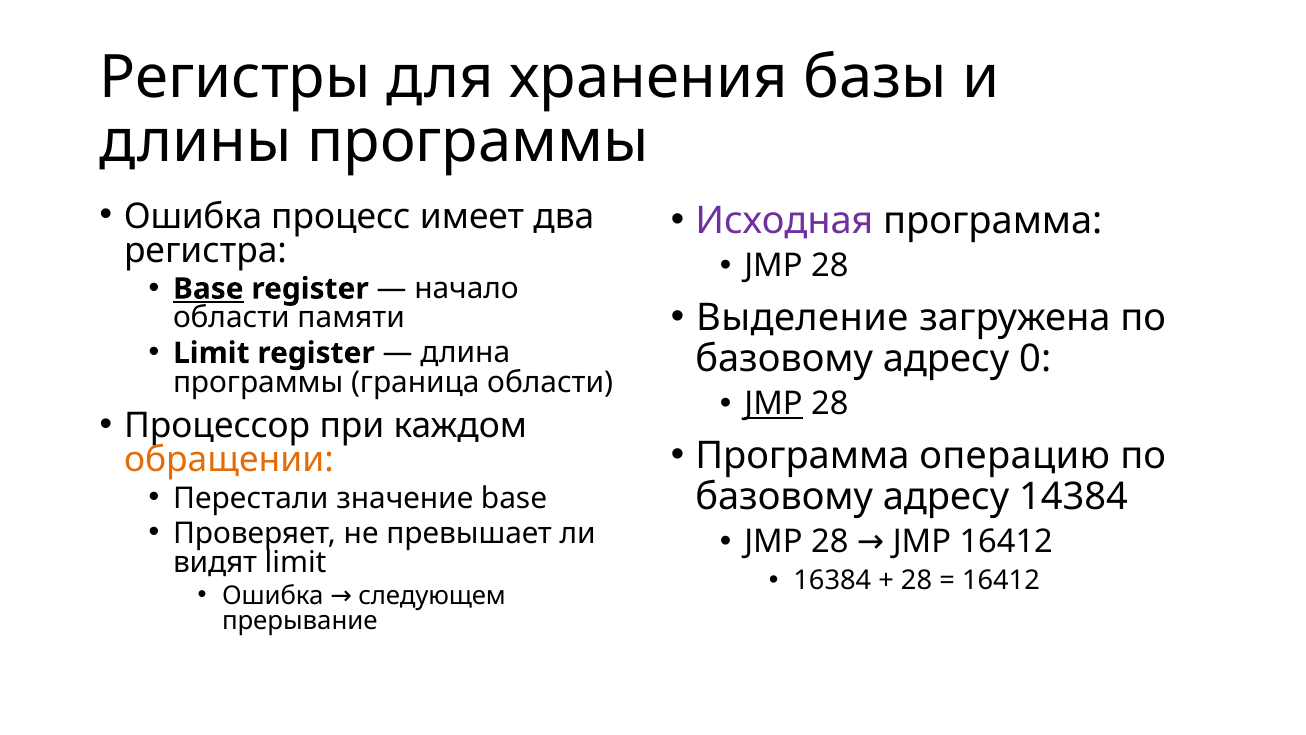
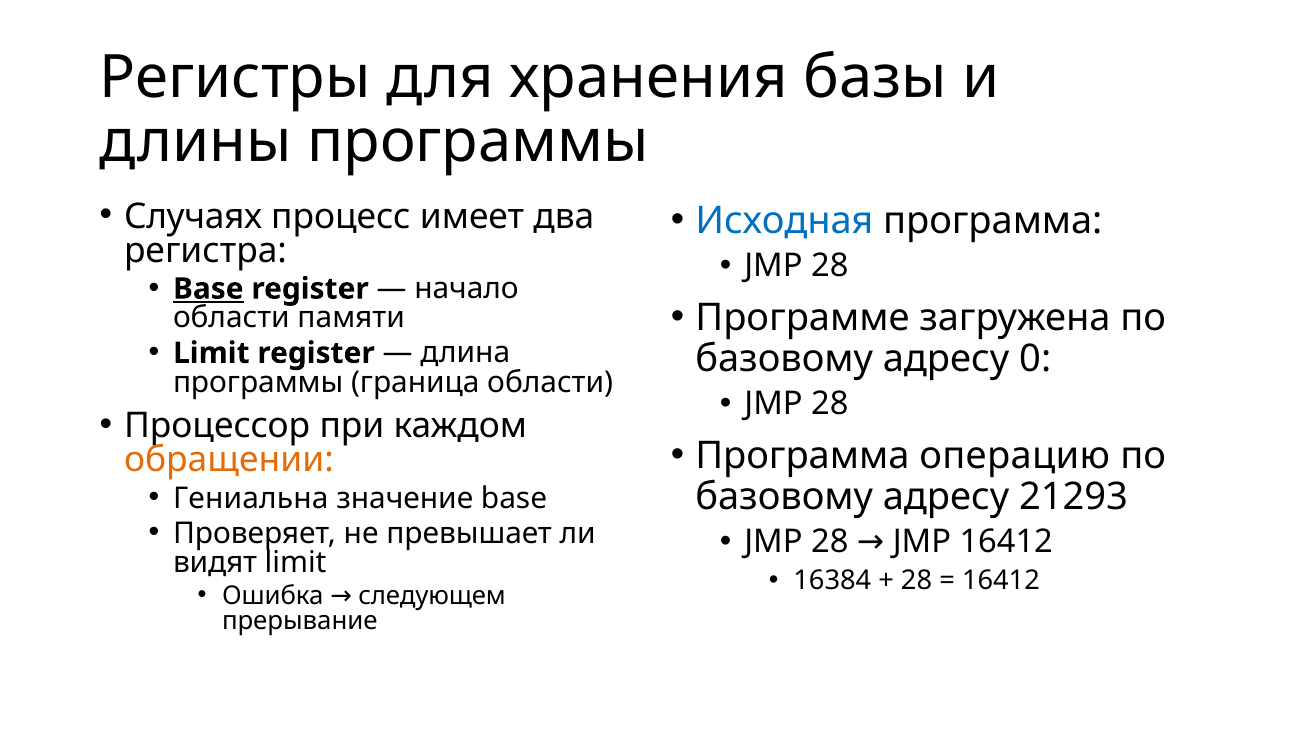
Ошибка: Ошибка -> Случаях (193, 216)
Исходная colour: purple -> blue (784, 221)
Выделение: Выделение -> Программе (802, 317)
JMP underline: present -> none (774, 404)
Перестали: Перестали -> Гениальна (251, 498)
14384: 14384 -> 21293 (1073, 496)
